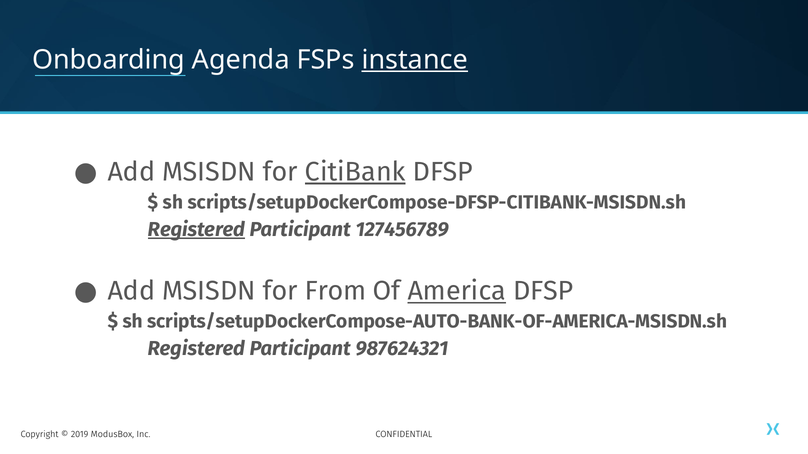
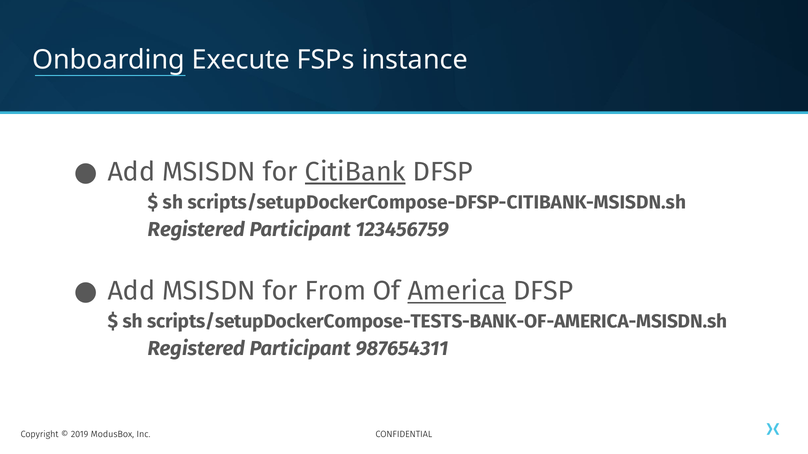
Agenda: Agenda -> Execute (241, 60)
instance underline: present -> none (415, 60)
Registered underline: present -> none (197, 230)
127456789: 127456789 -> 123456759 (402, 230)
scripts/setupDockerCompose-AUTO-BANK-OF-AMERICA-MSISDN.sh: scripts/setupDockerCompose-AUTO-BANK-OF-AMERICA-MSISDN.sh -> scripts/setupDockerCompose-TESTS-BANK-OF-AMERICA-MSISDN.sh (437, 322)
987624321: 987624321 -> 987654311 (402, 349)
